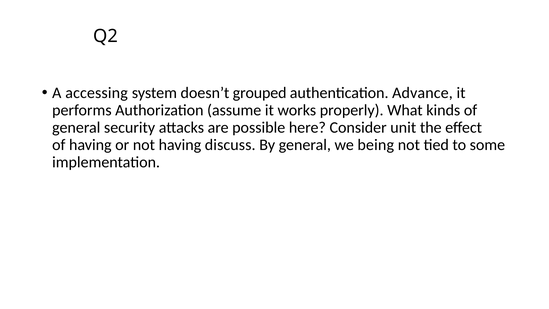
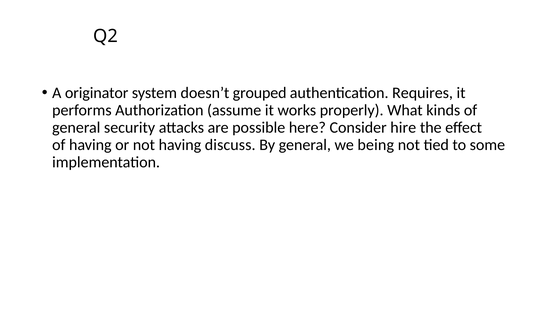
accessing: accessing -> originator (97, 93)
Advance: Advance -> Requires (423, 93)
unit: unit -> hire (403, 127)
